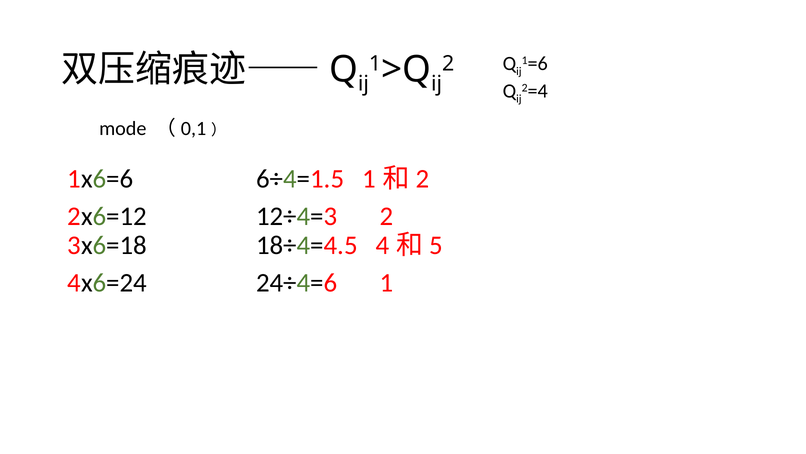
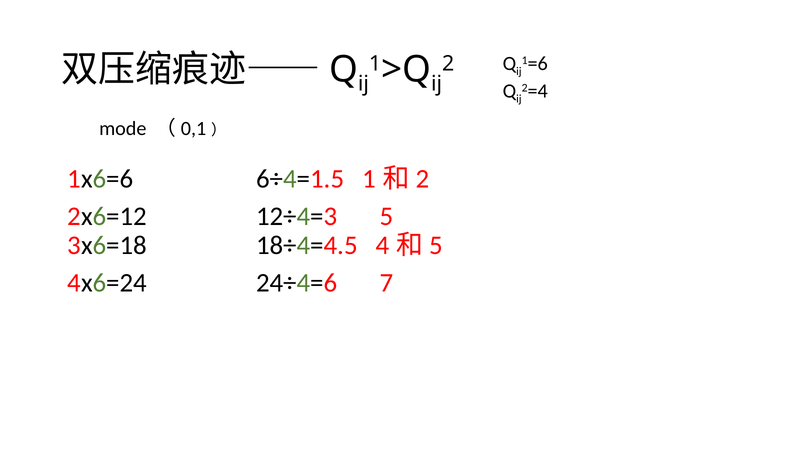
12÷4=3 2: 2 -> 5 (387, 216)
1: 1 -> 7 (387, 283)
